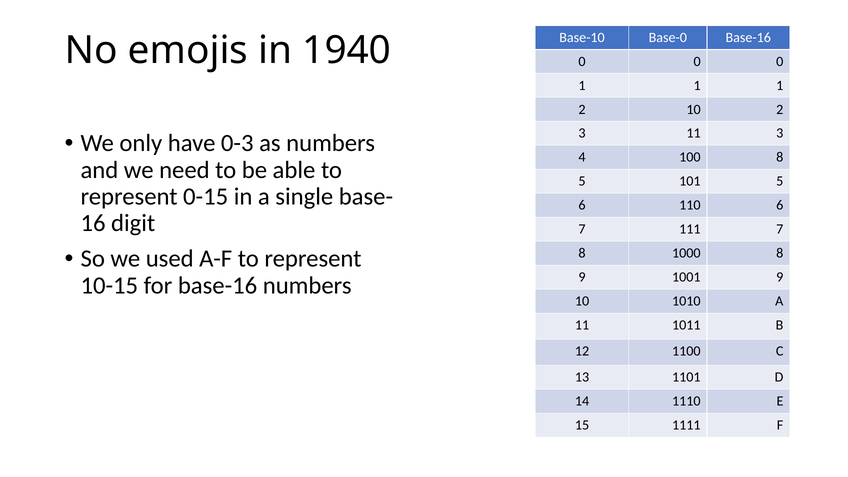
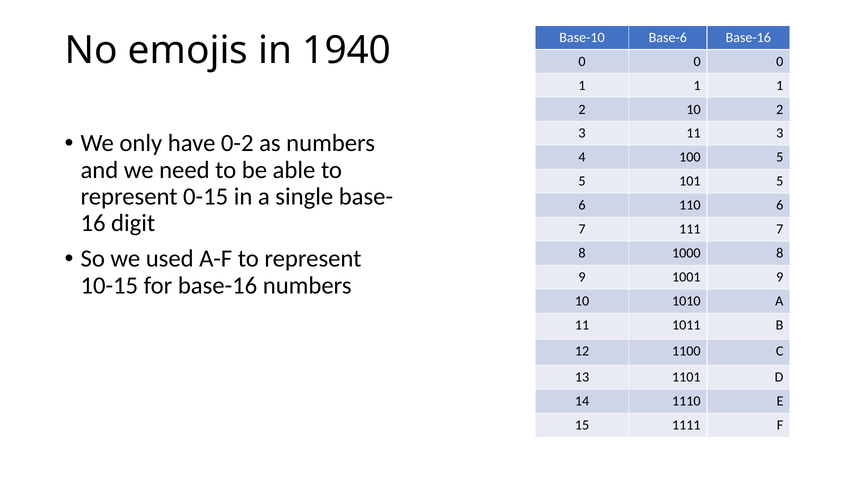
Base-0: Base-0 -> Base-6 (668, 37)
0-3: 0-3 -> 0-2 (237, 143)
100 8: 8 -> 5 (780, 157)
